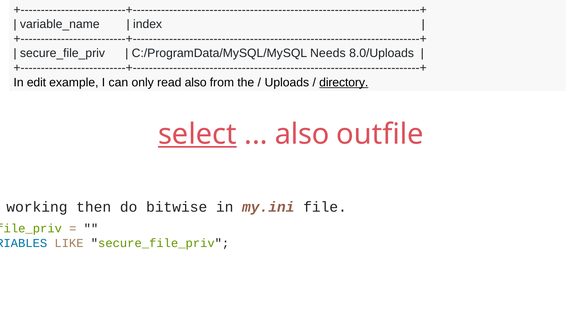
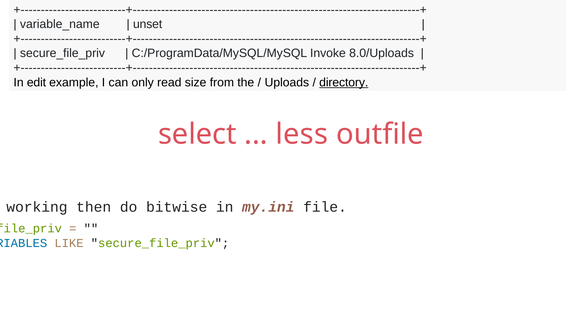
index: index -> unset (148, 24)
Needs: Needs -> Invoke (328, 53)
read also: also -> size (196, 82)
select underline: present -> none (197, 134)
also: also -> less (302, 134)
